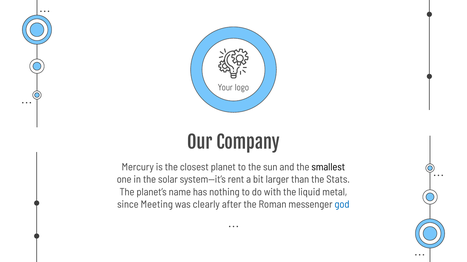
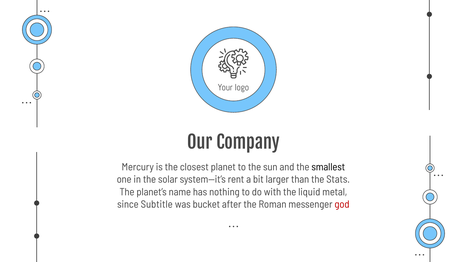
Meeting: Meeting -> Subtitle (157, 205)
clearly: clearly -> bucket (206, 205)
god colour: blue -> red (342, 205)
